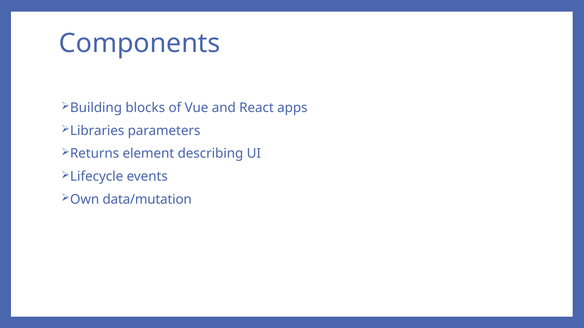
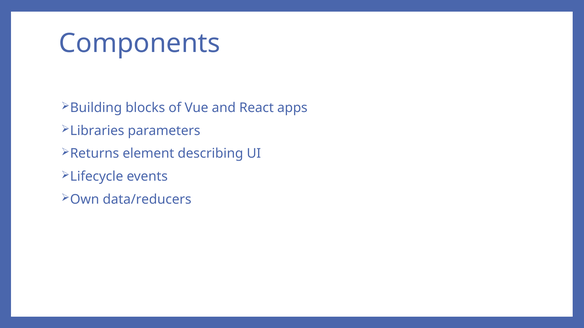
data/mutation: data/mutation -> data/reducers (147, 200)
